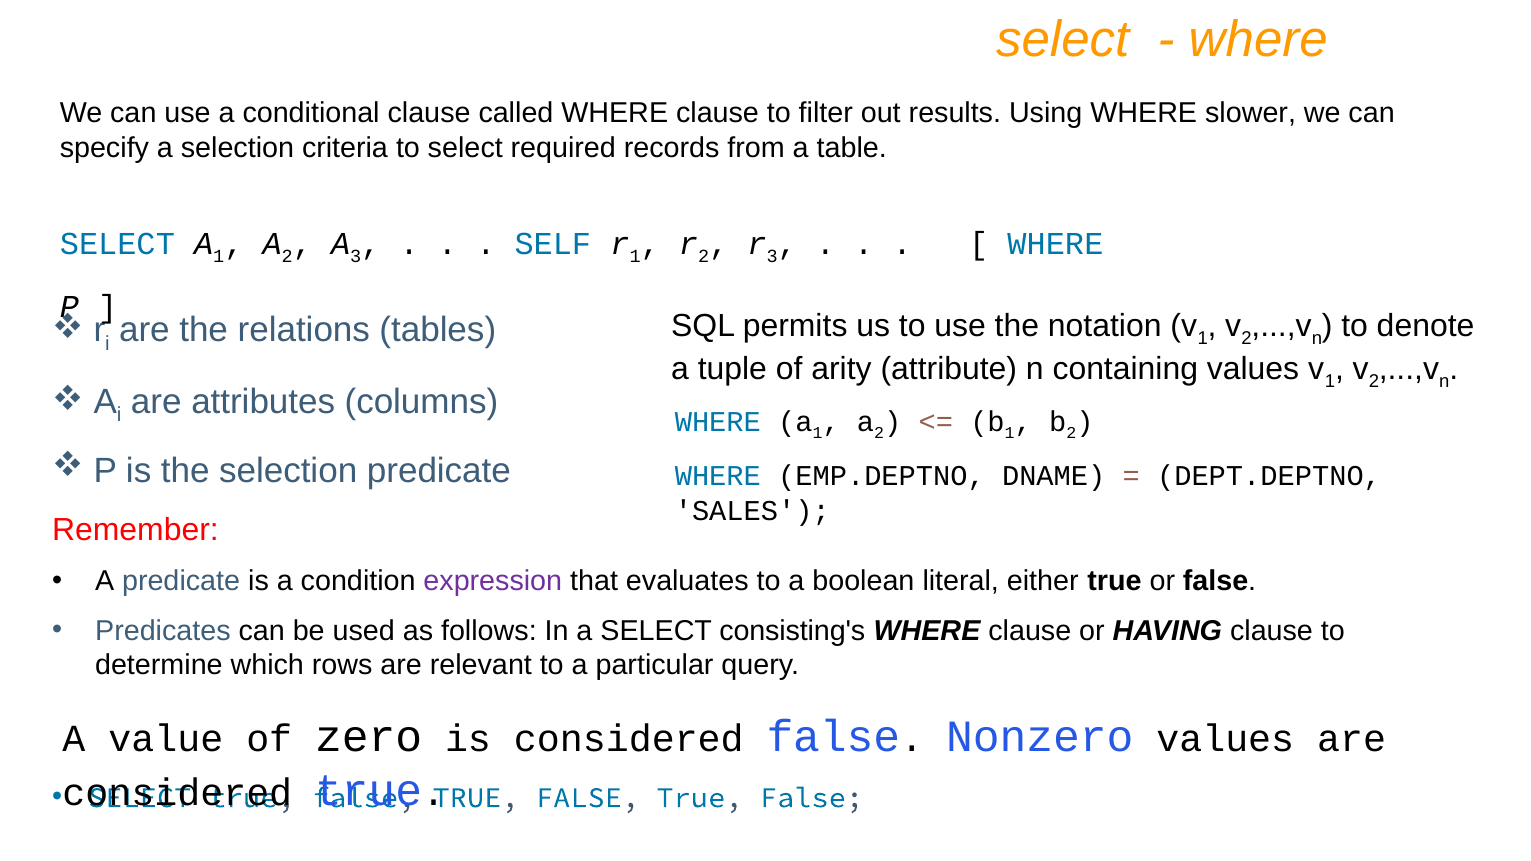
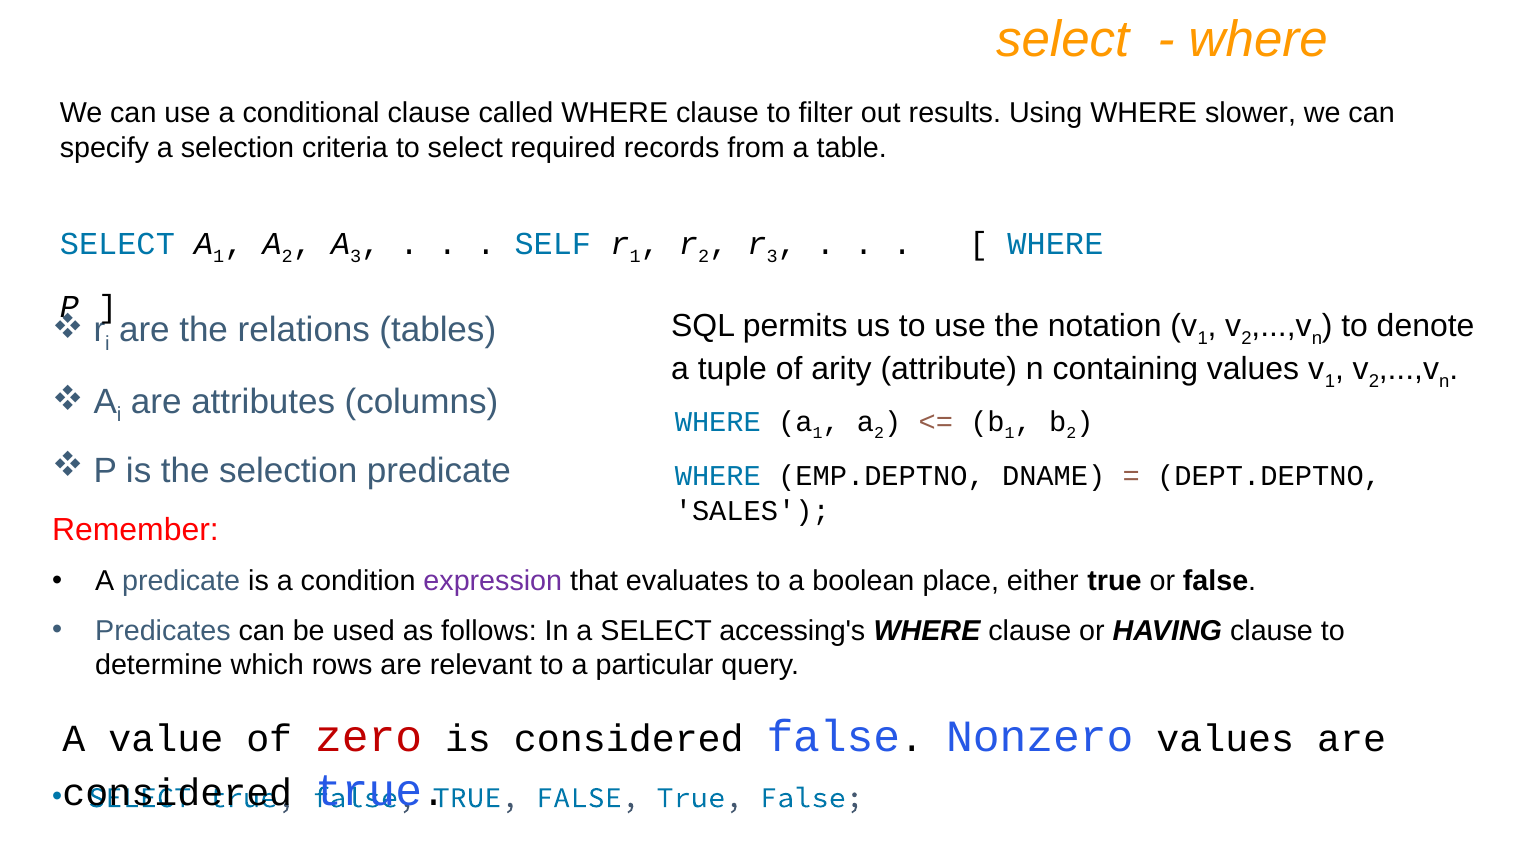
literal: literal -> place (961, 581)
consisting's: consisting's -> accessing's (792, 631)
zero colour: black -> red (369, 737)
